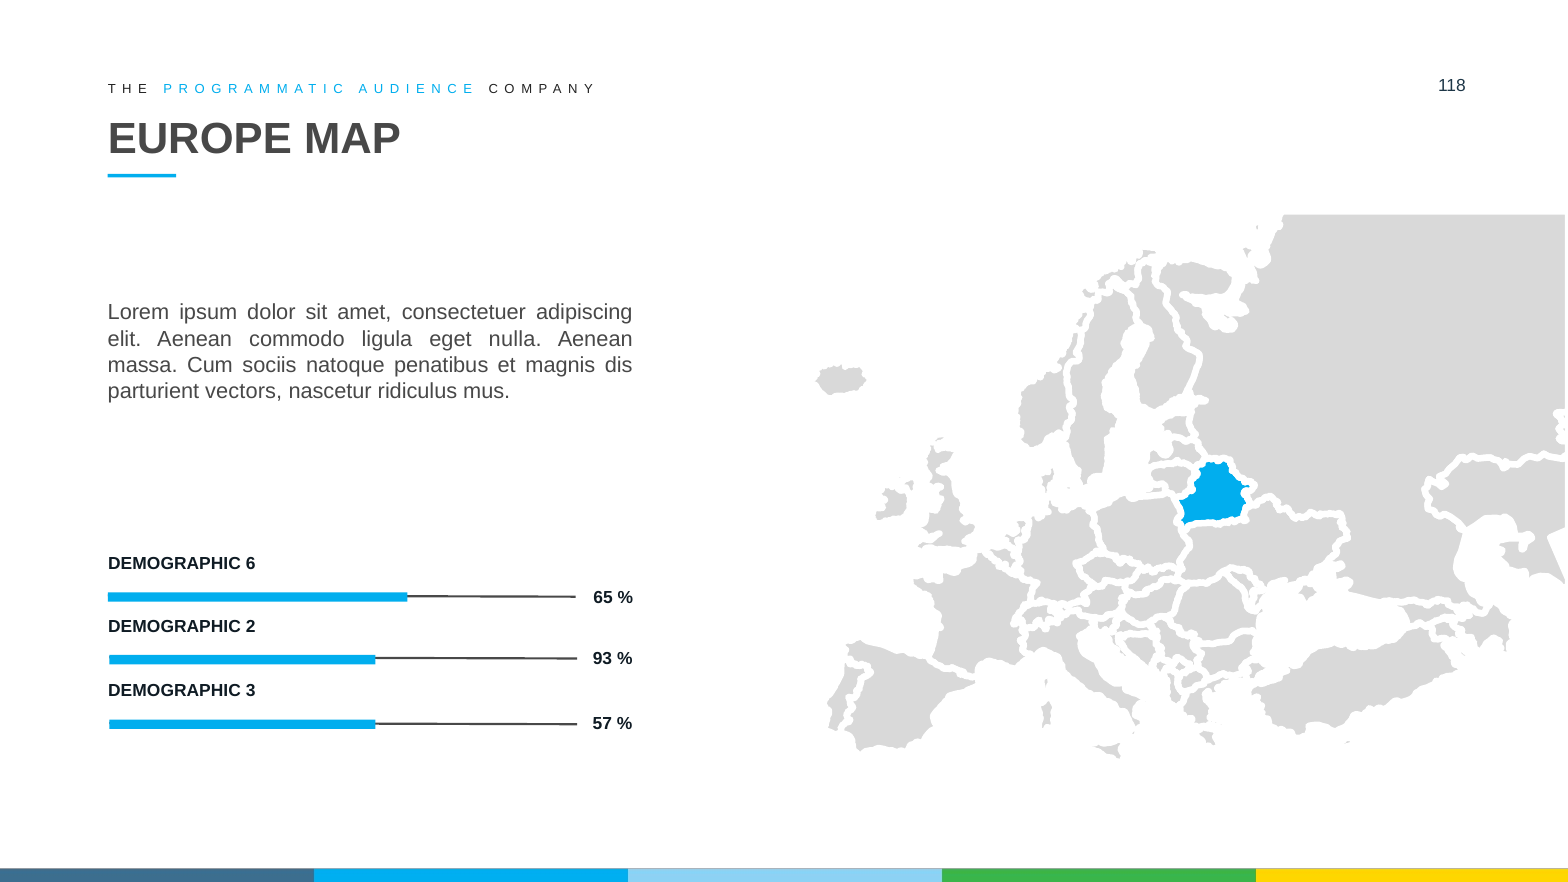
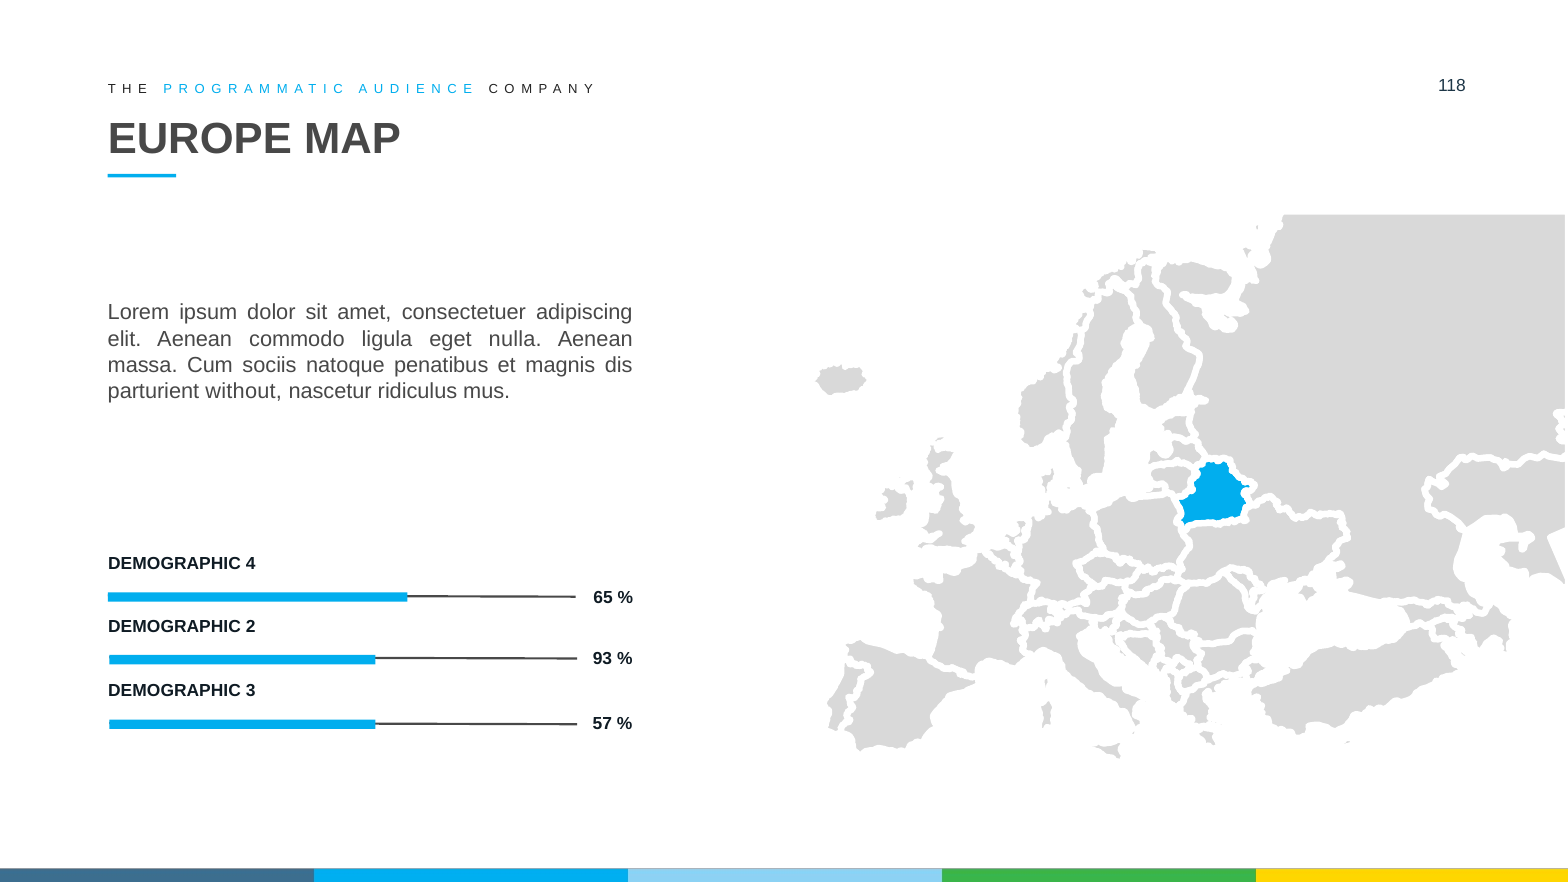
vectors: vectors -> without (244, 391)
6: 6 -> 4 (251, 563)
